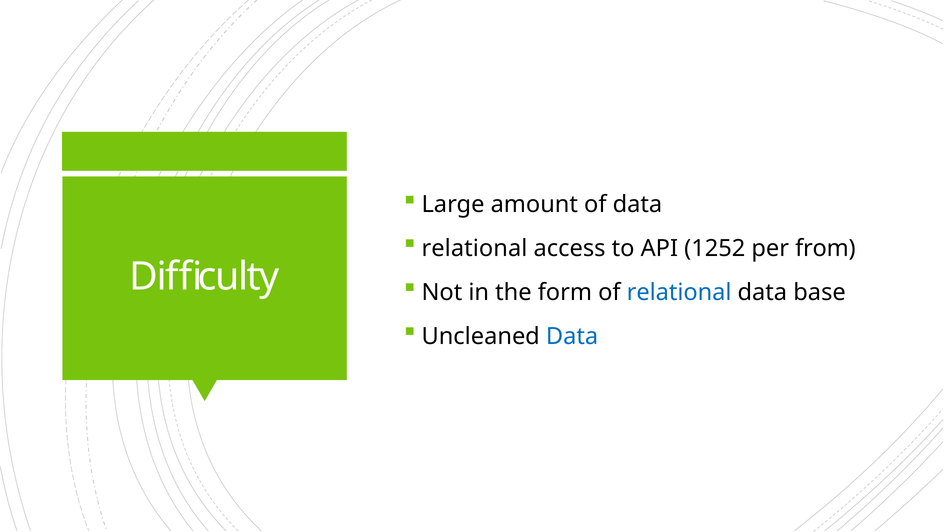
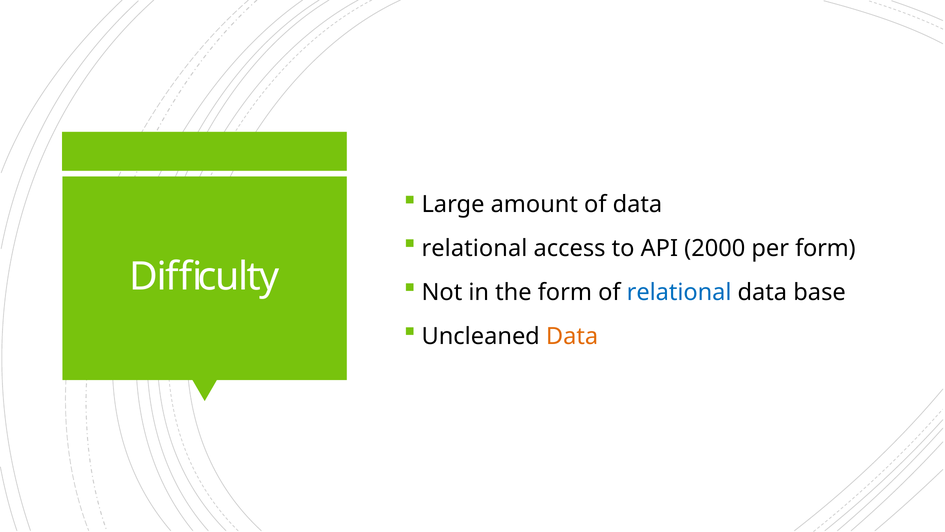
1252: 1252 -> 2000 (715, 248)
per from: from -> form (825, 248)
Data colour: blue -> orange (572, 336)
